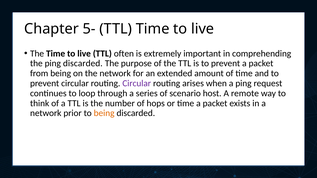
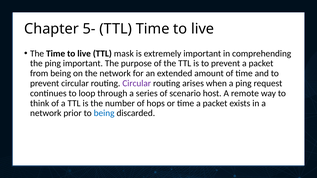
often: often -> mask (124, 54)
ping discarded: discarded -> important (83, 64)
being colour: orange -> blue (104, 113)
